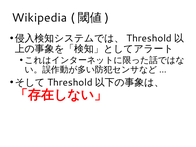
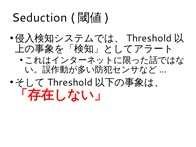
Wikipedia: Wikipedia -> Seduction (39, 18)
